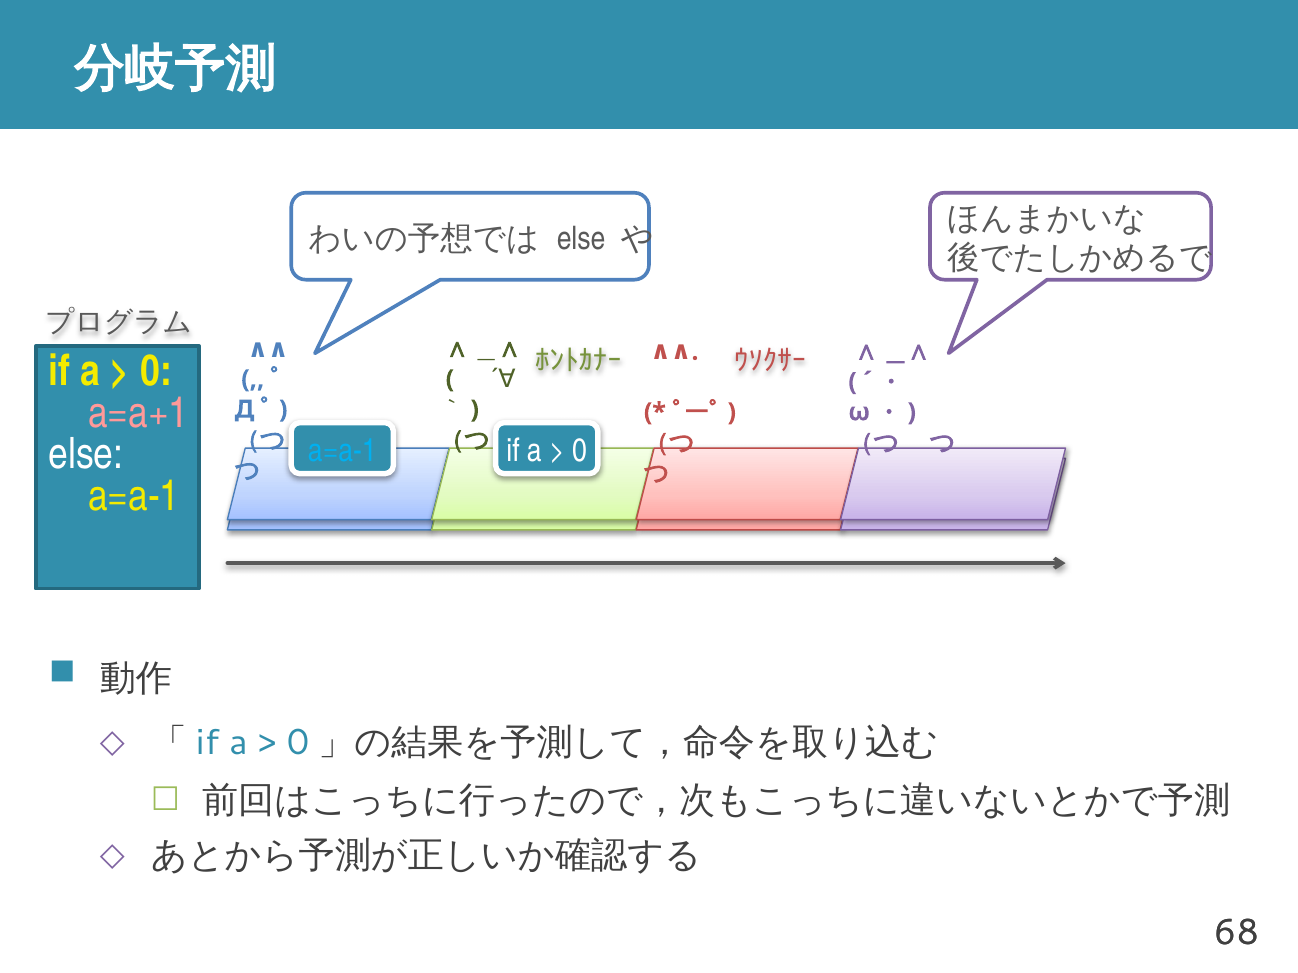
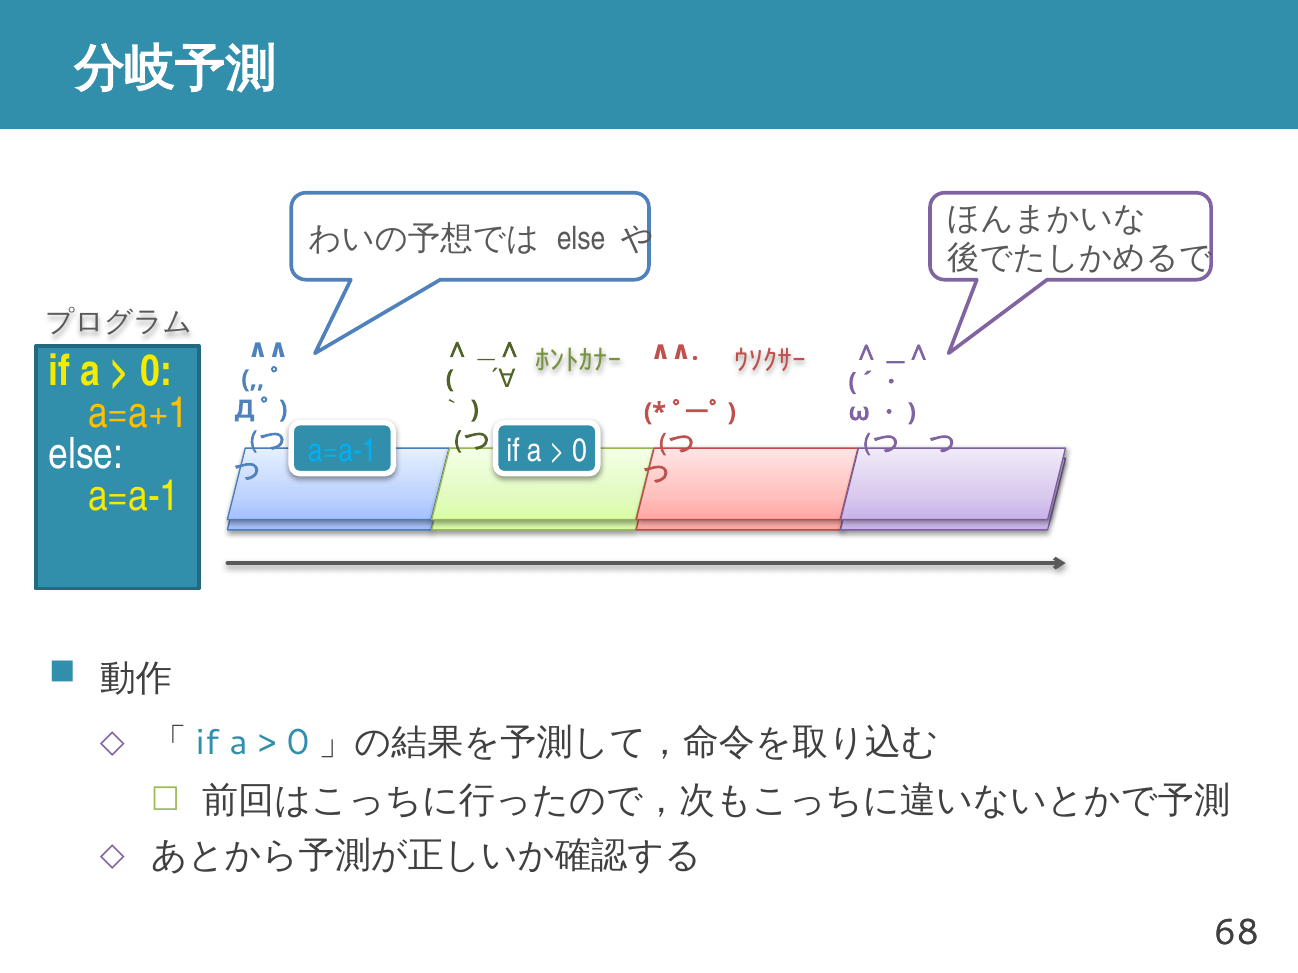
a=a+1 colour: pink -> yellow (138, 413)
